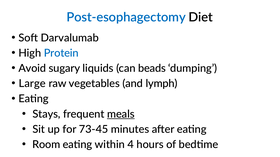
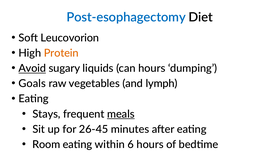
Darvalumab: Darvalumab -> Leucovorion (70, 38)
Protein colour: blue -> orange (61, 53)
Avoid underline: none -> present (32, 69)
can beads: beads -> hours (152, 69)
Large: Large -> Goals (32, 84)
73-45: 73-45 -> 26-45 (94, 130)
4: 4 -> 6 (131, 145)
